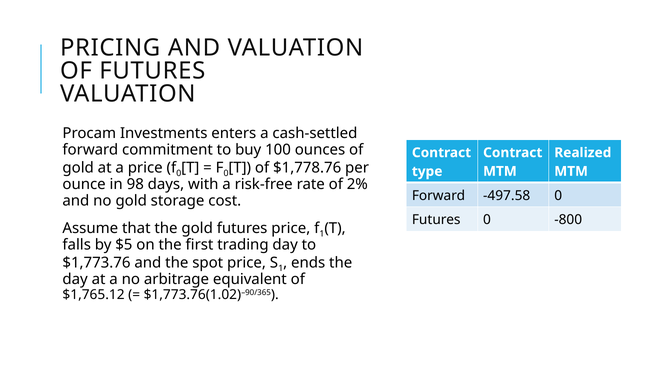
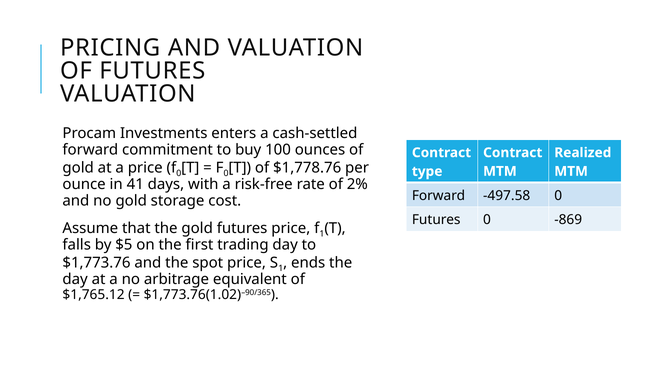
98: 98 -> 41 (135, 184)
-800: -800 -> -869 (568, 220)
